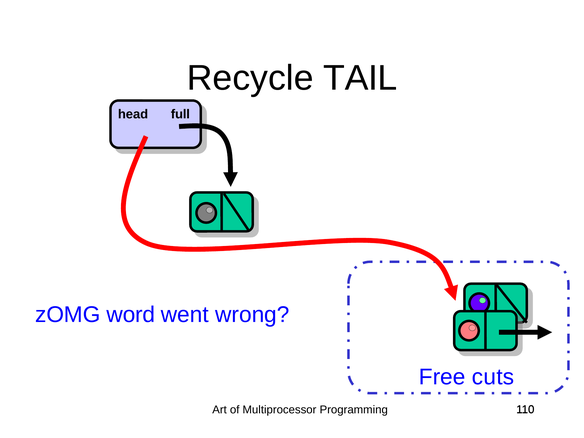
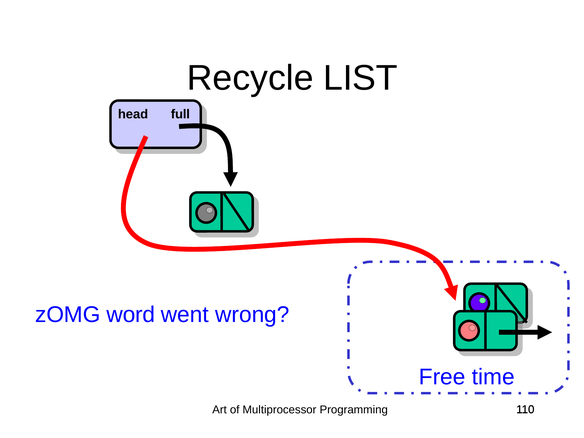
TAIL: TAIL -> LIST (360, 78)
cuts: cuts -> time (493, 377)
